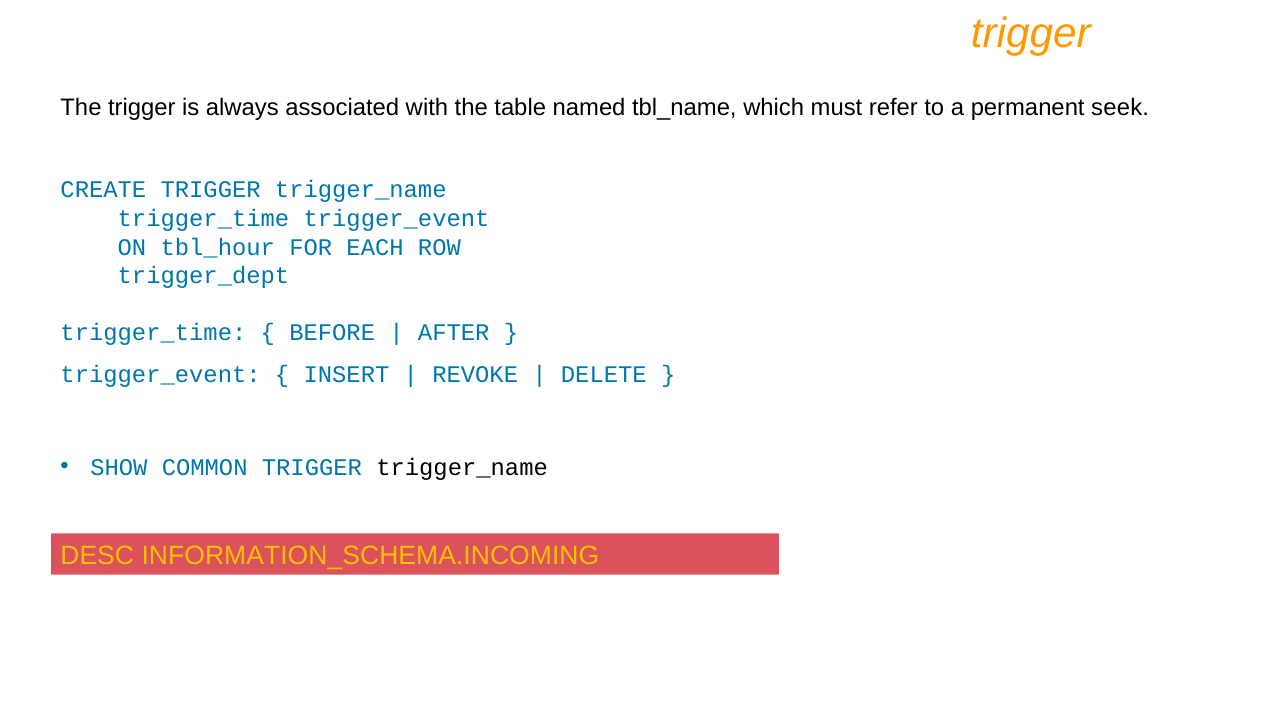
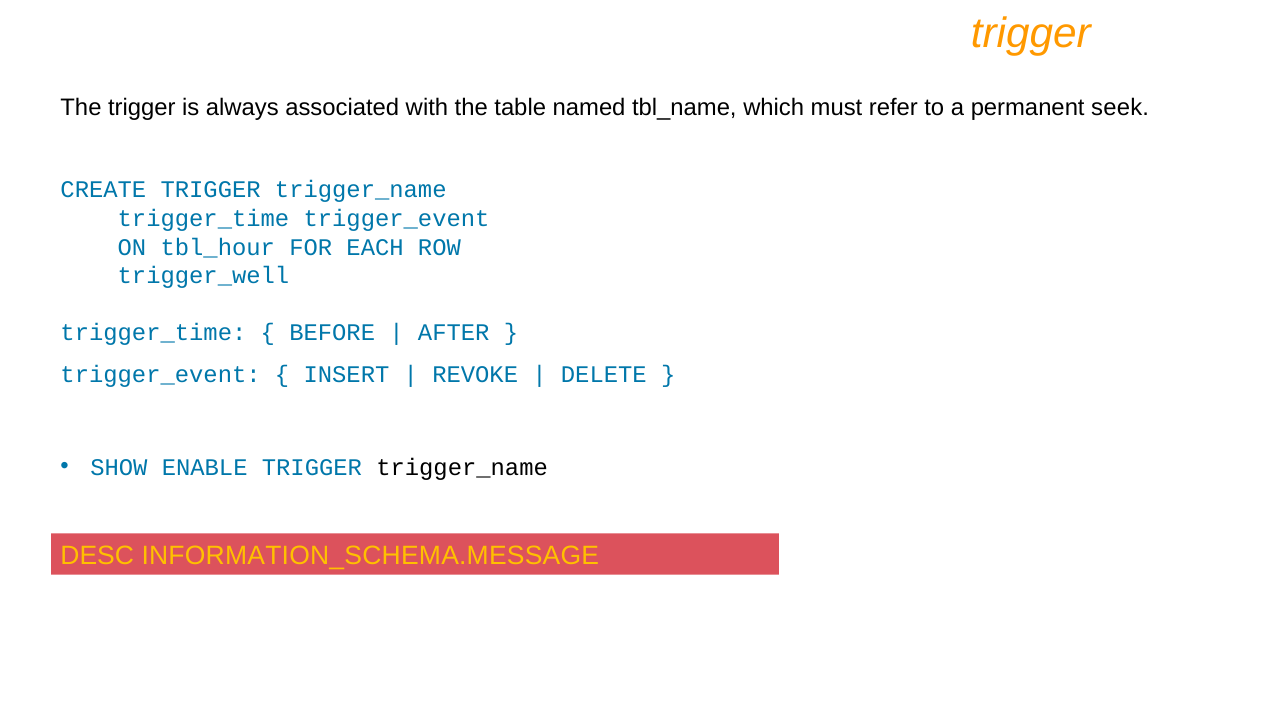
trigger_dept: trigger_dept -> trigger_well (203, 276)
COMMON: COMMON -> ENABLE (205, 467)
INFORMATION_SCHEMA.INCOMING: INFORMATION_SCHEMA.INCOMING -> INFORMATION_SCHEMA.MESSAGE (370, 556)
